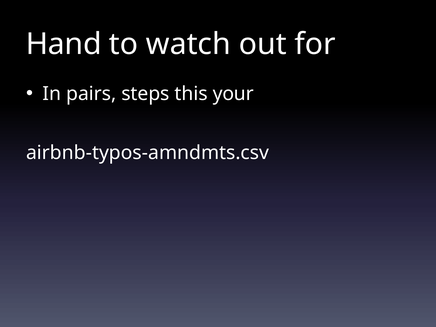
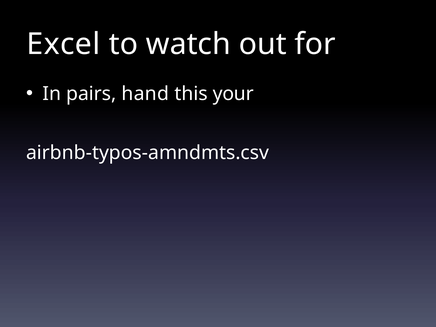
Hand: Hand -> Excel (63, 44)
steps: steps -> hand (145, 94)
